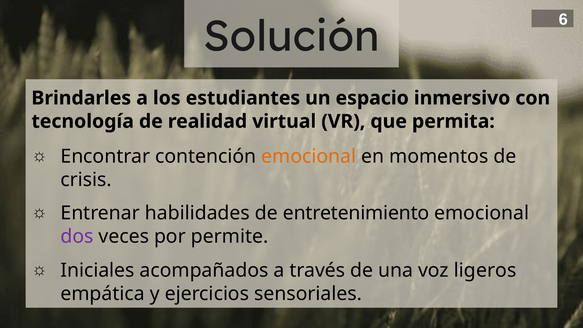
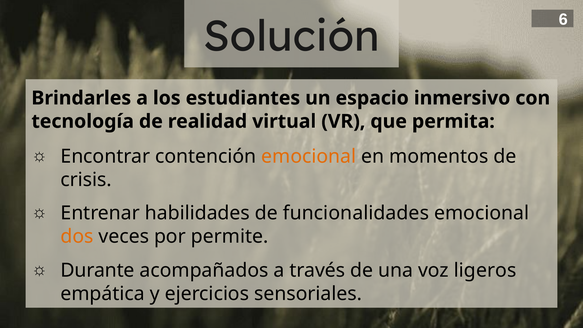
entretenimiento: entretenimiento -> funcionalidades (356, 213)
dos colour: purple -> orange (77, 237)
Iniciales: Iniciales -> Durante (98, 271)
